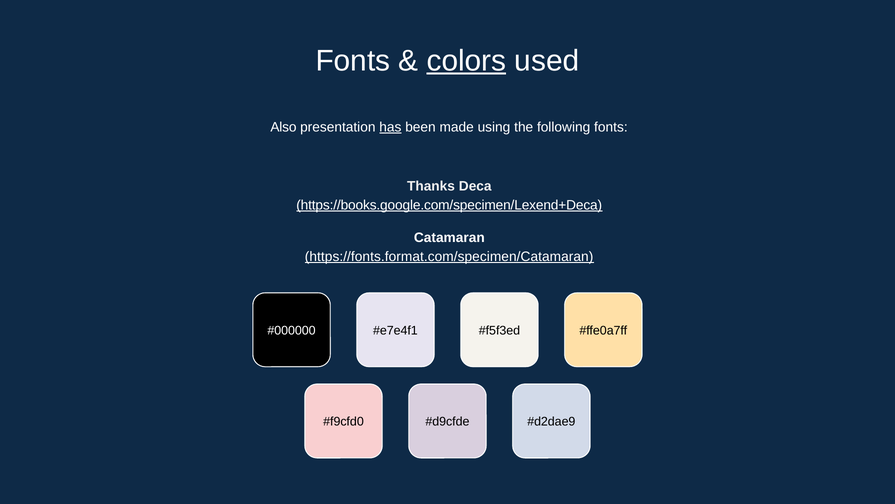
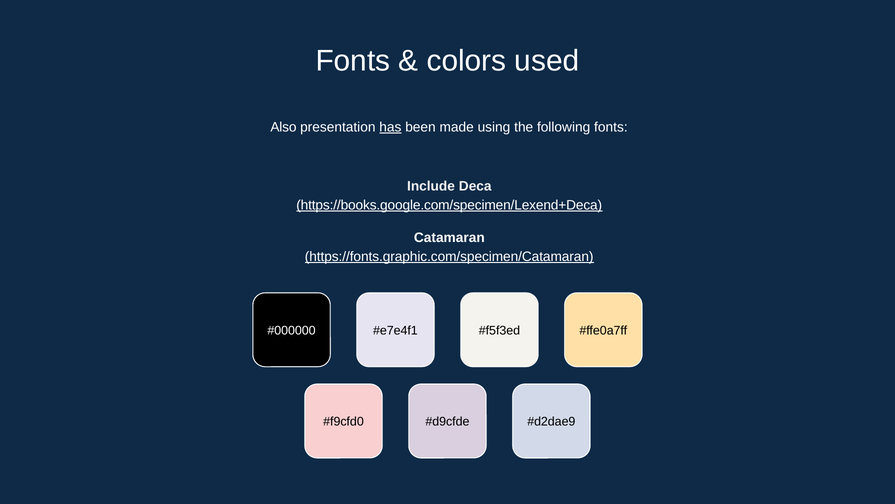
colors underline: present -> none (466, 61)
Thanks: Thanks -> Include (431, 186)
https://fonts.format.com/specimen/Catamaran: https://fonts.format.com/specimen/Catamaran -> https://fonts.graphic.com/specimen/Catamaran (449, 256)
